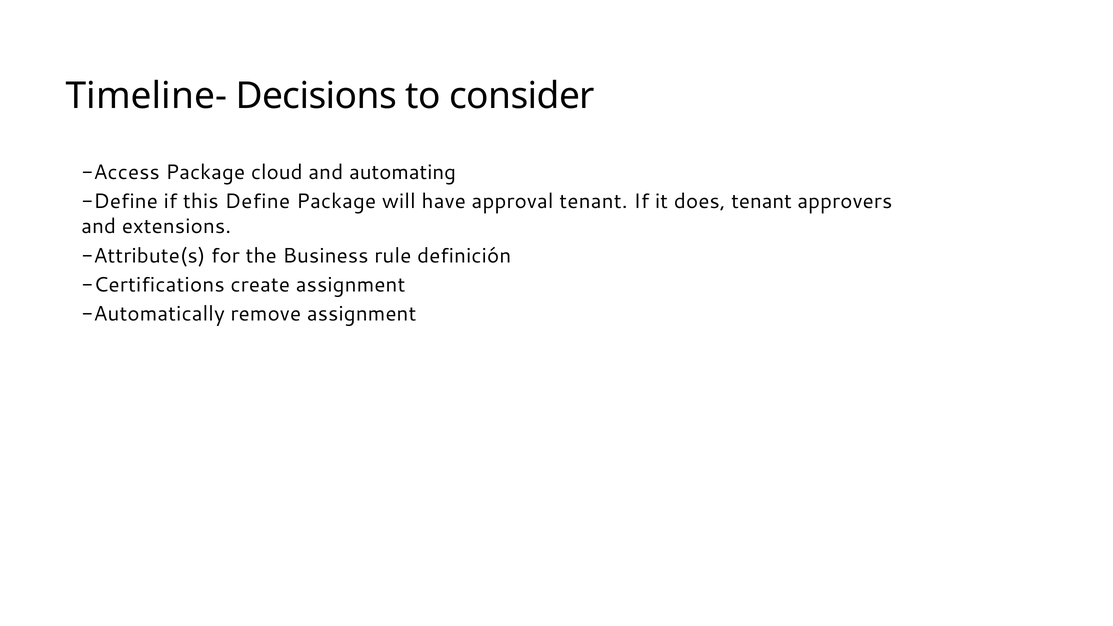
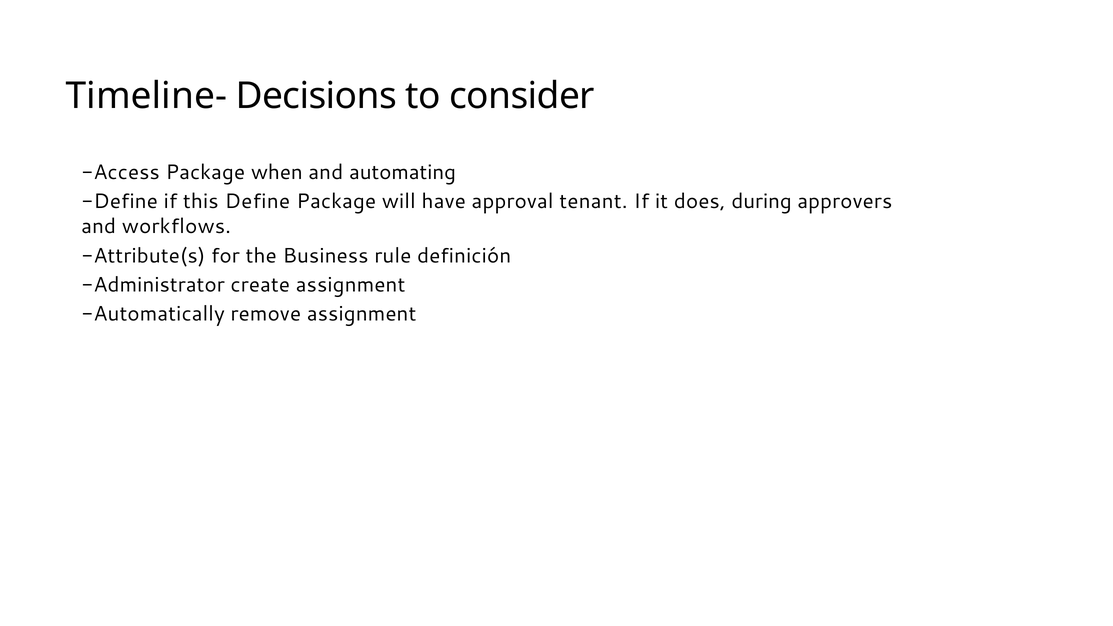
cloud: cloud -> when (277, 172)
does tenant: tenant -> during (762, 201)
extensions: extensions -> workflows (176, 226)
Certifications: Certifications -> Administrator (153, 285)
